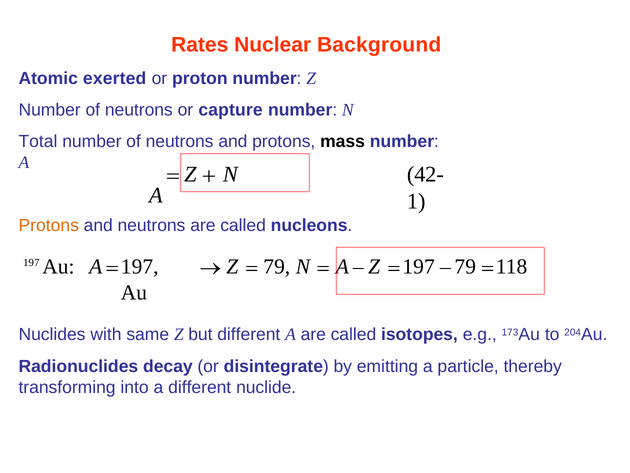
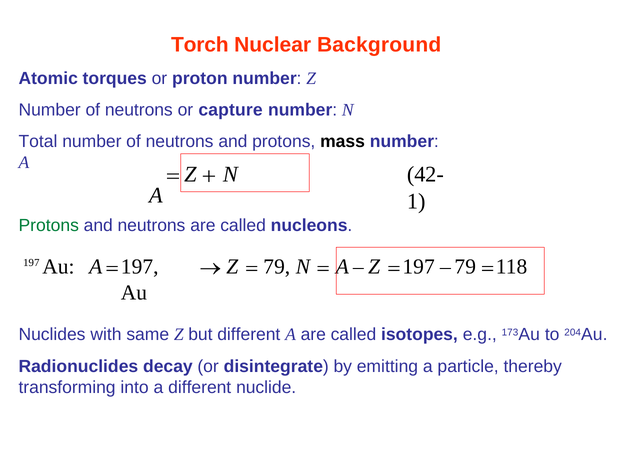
Rates: Rates -> Torch (200, 45)
exerted: exerted -> torques (115, 78)
Protons colour: orange -> green (49, 225)
